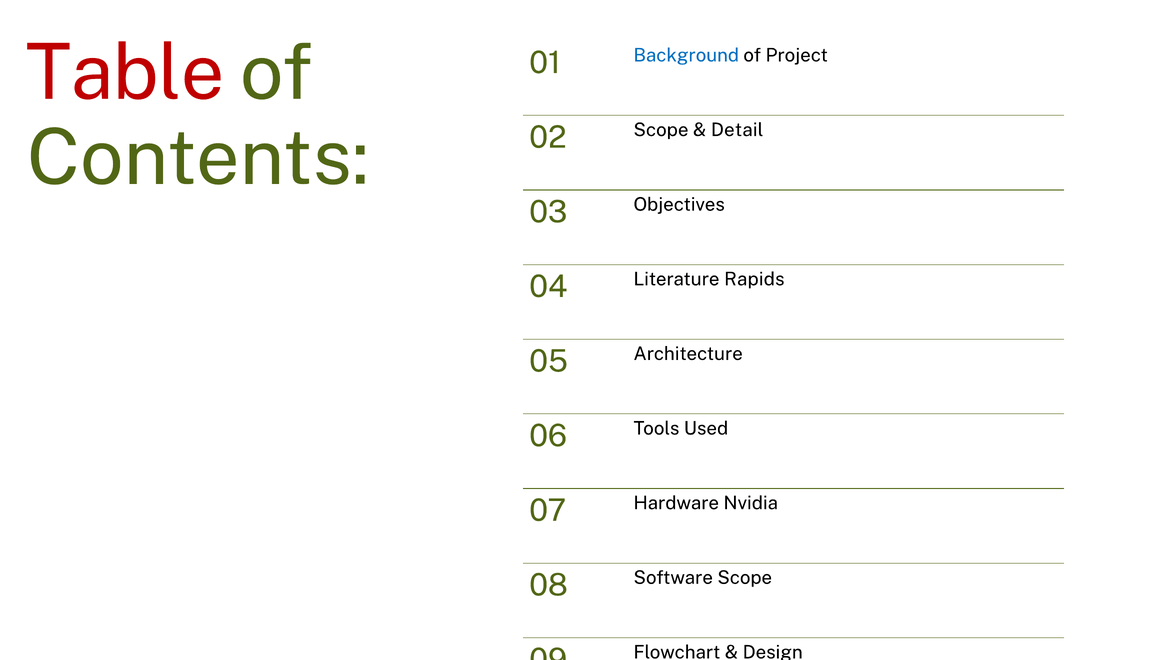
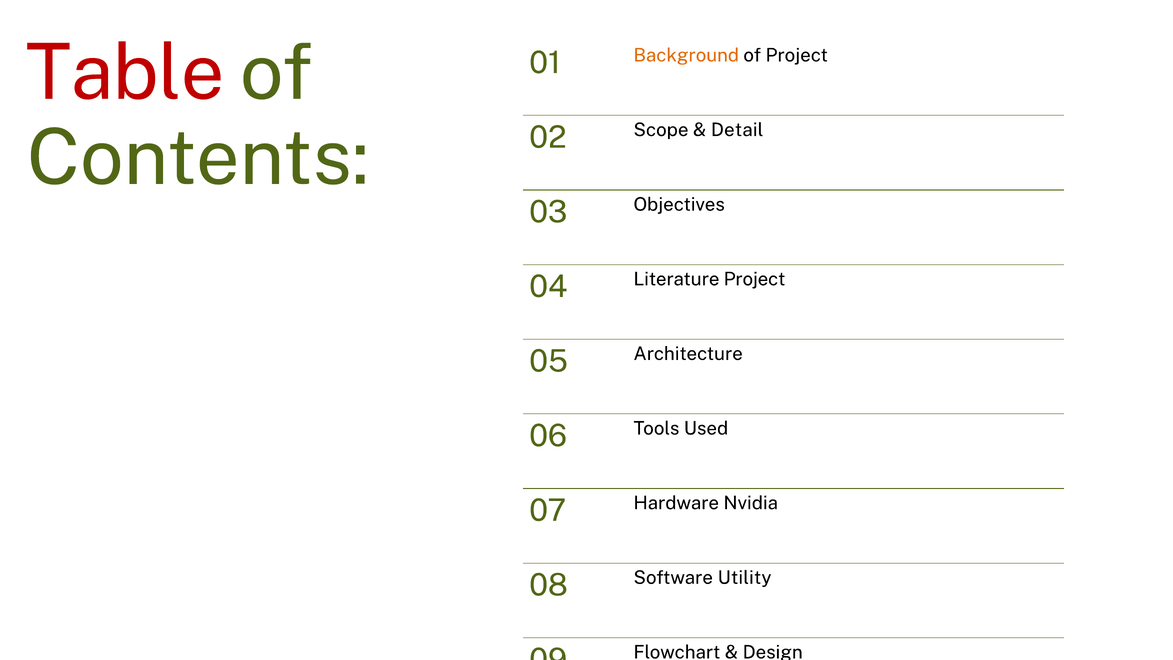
Background colour: blue -> orange (686, 55)
Literature Rapids: Rapids -> Project (755, 279)
Software Scope: Scope -> Utility (745, 578)
